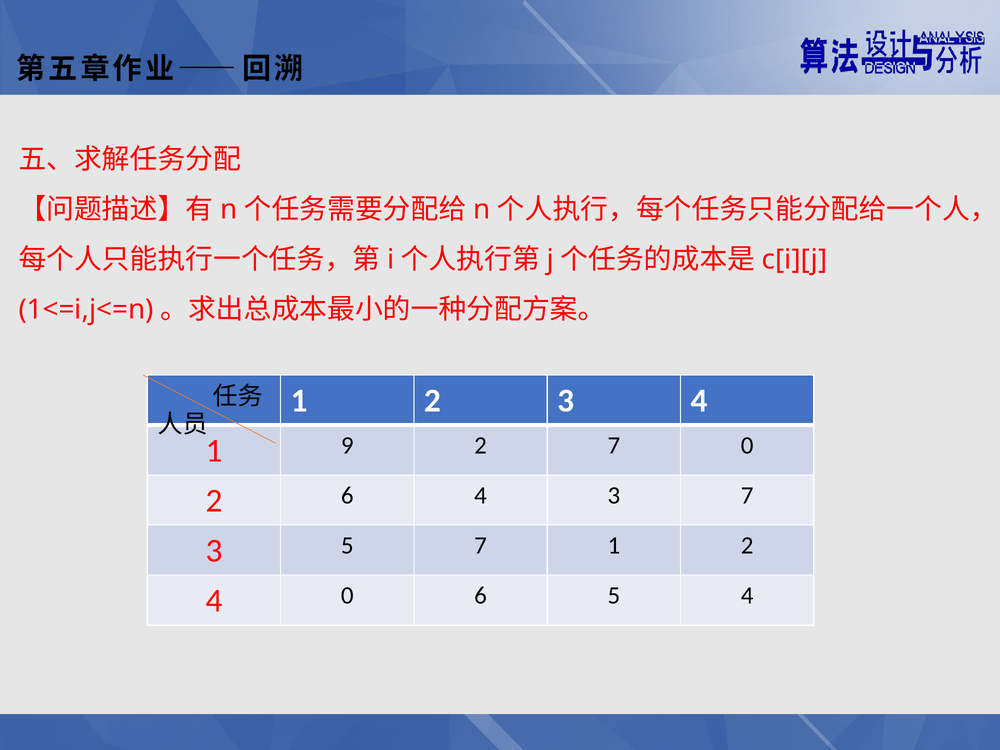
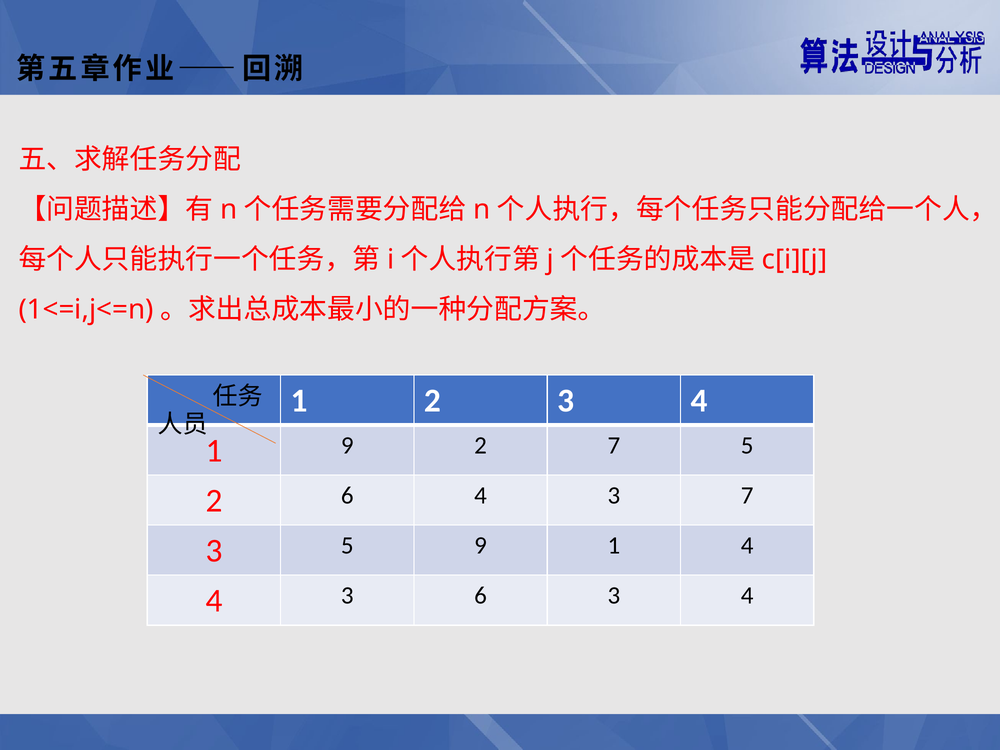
7 0: 0 -> 5 (747, 446)
5 7: 7 -> 9 (481, 546)
2: 2 -> 4 (747, 546)
0: 0 -> 3 (347, 596)
6 5: 5 -> 3 (614, 596)
